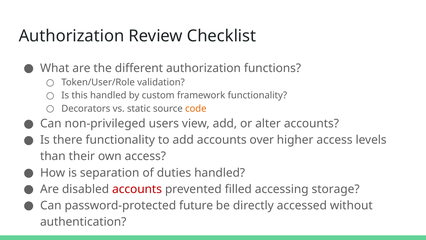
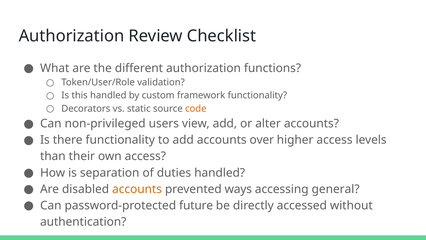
accounts colour: red -> orange (137, 189)
filled: filled -> ways (238, 189)
storage: storage -> general (336, 189)
